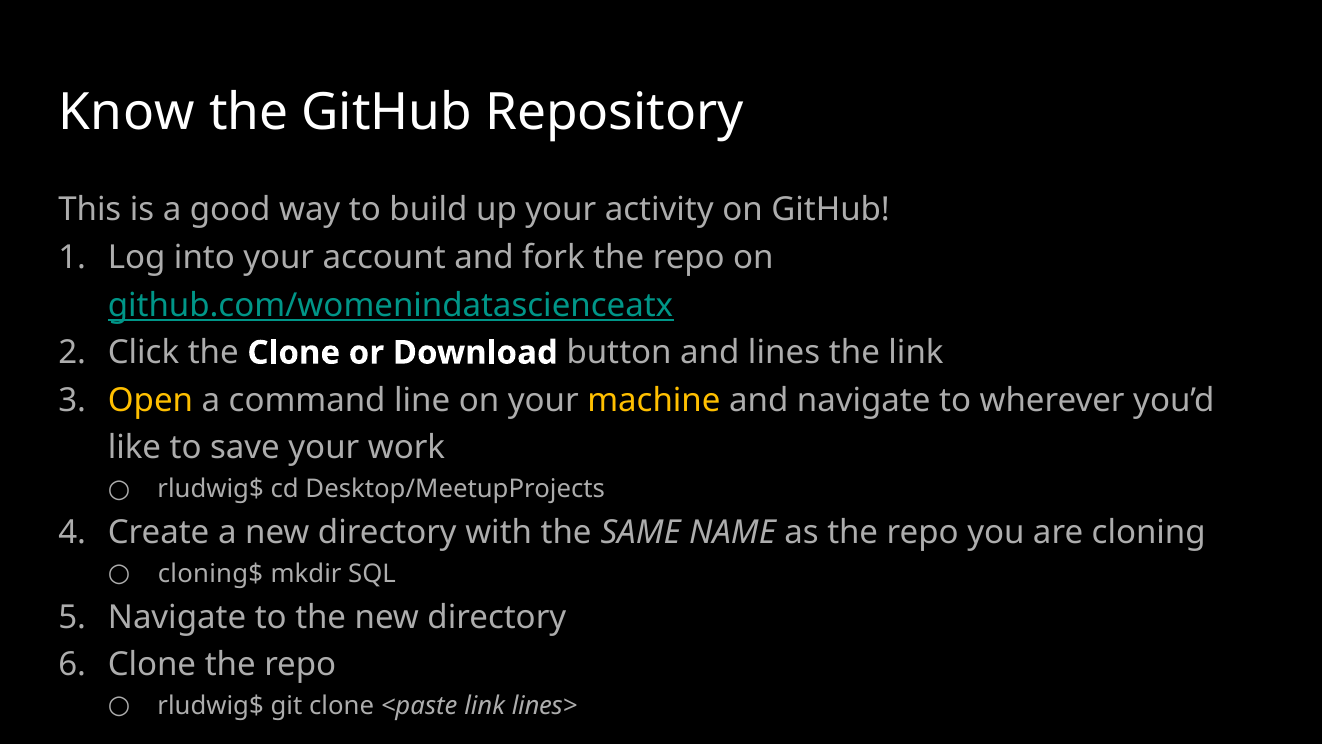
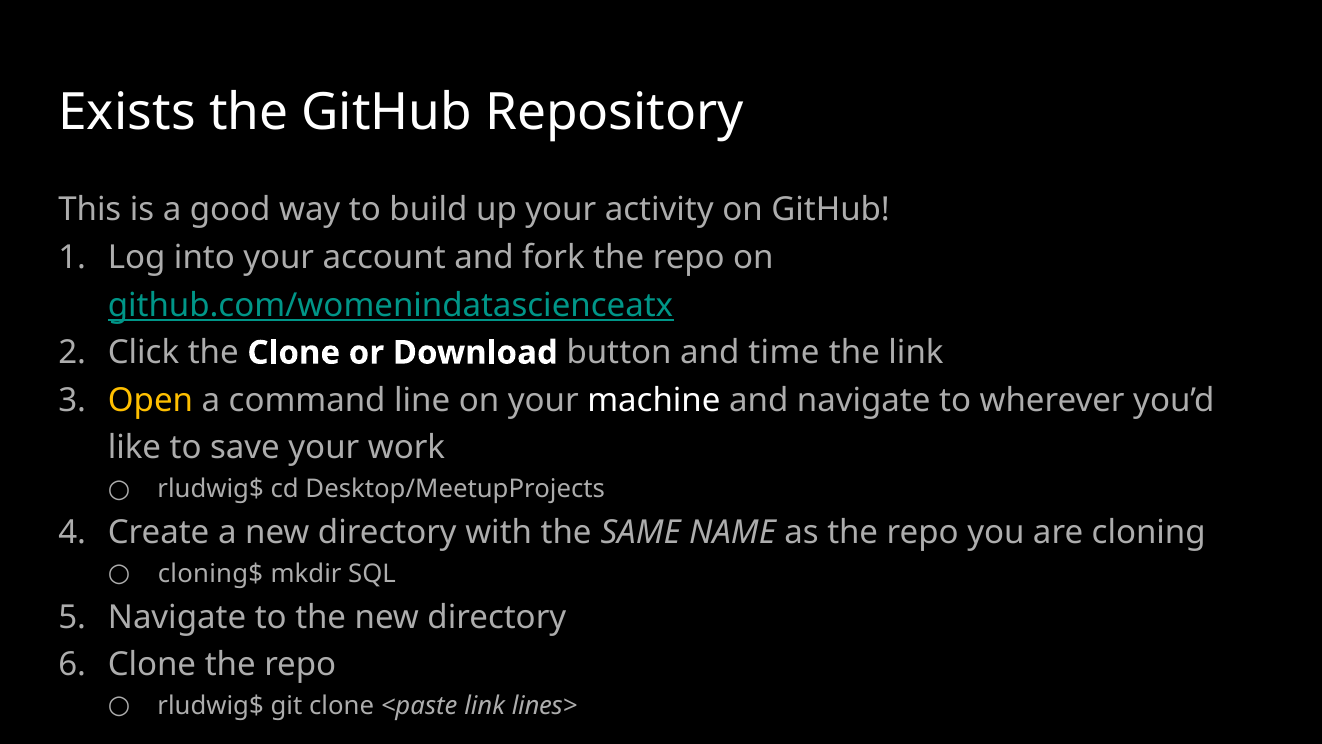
Know: Know -> Exists (127, 112)
lines: lines -> time (784, 353)
machine colour: yellow -> white (654, 400)
